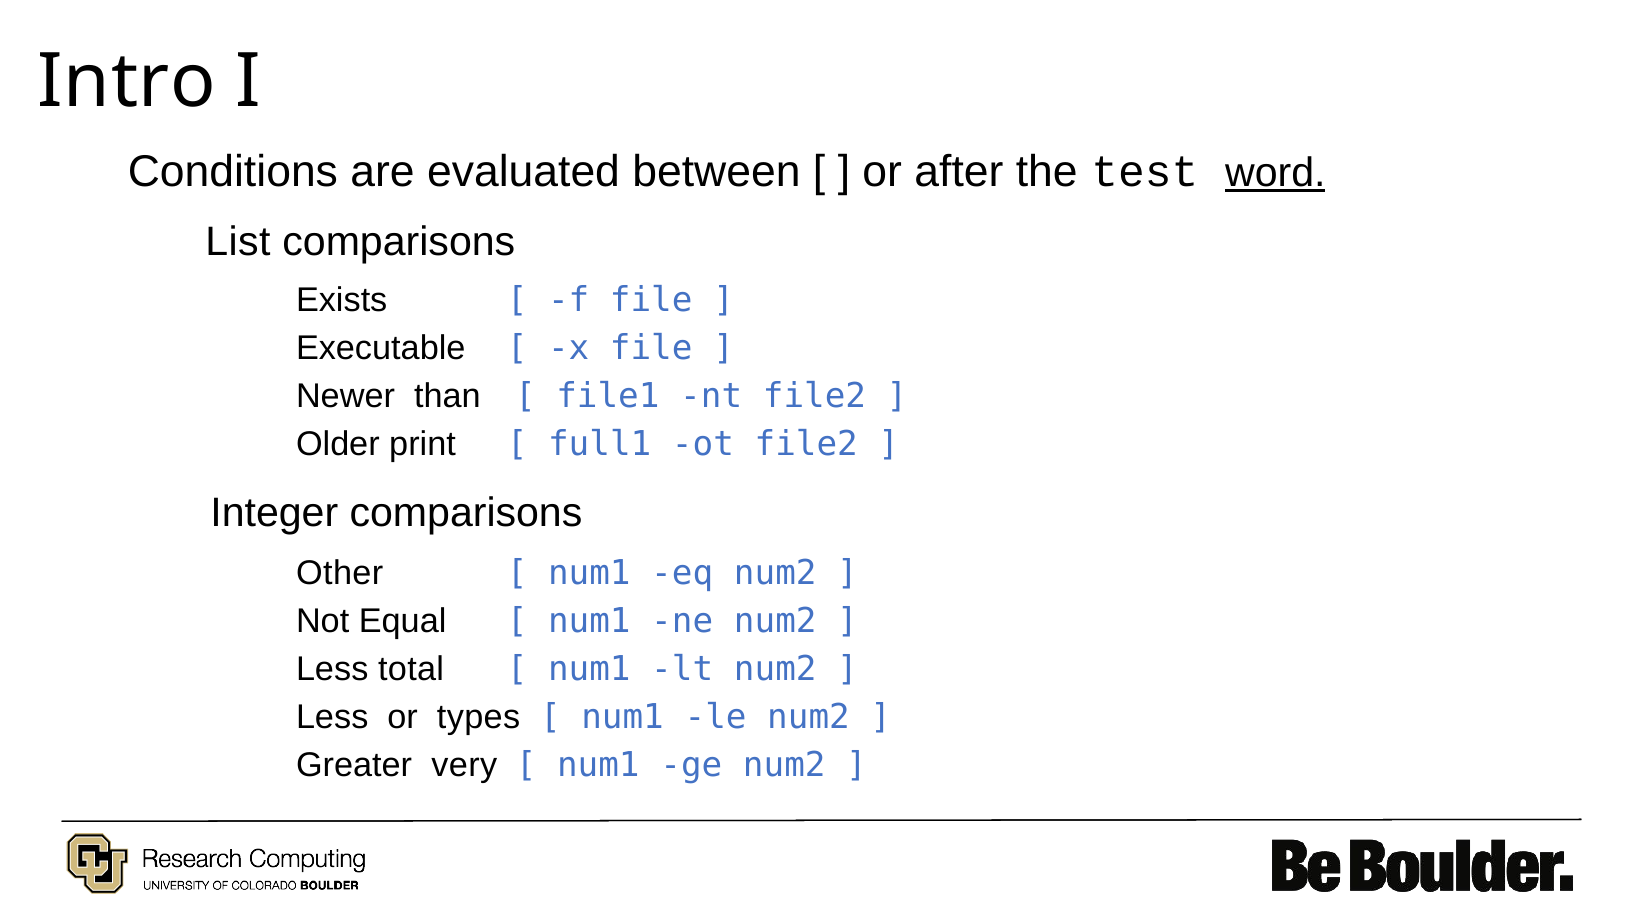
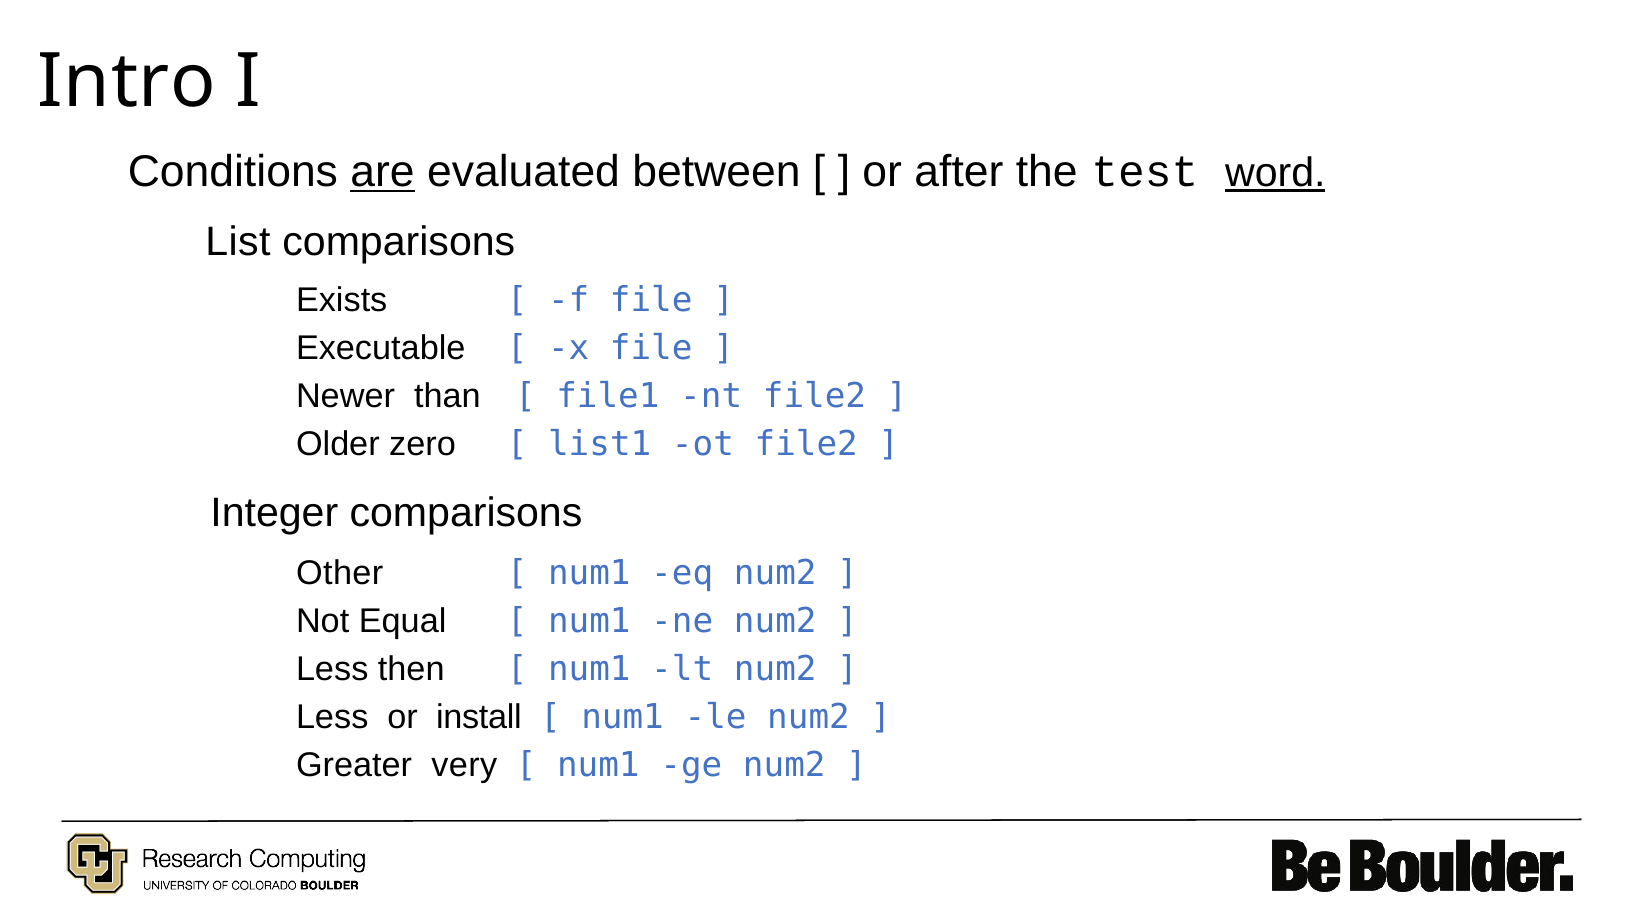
are underline: none -> present (383, 172)
print: print -> zero (423, 445)
full1: full1 -> list1 (600, 445)
total: total -> then (411, 669)
types: types -> install (479, 717)
